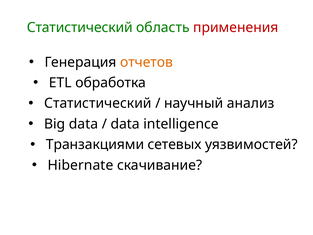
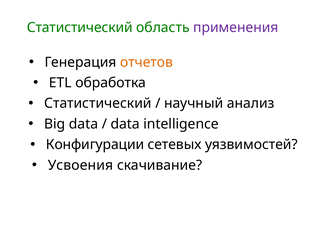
применения colour: red -> purple (236, 27)
Транзакциями: Транзакциями -> Конфигурации (95, 144)
Hibernate: Hibernate -> Усвоения (80, 165)
